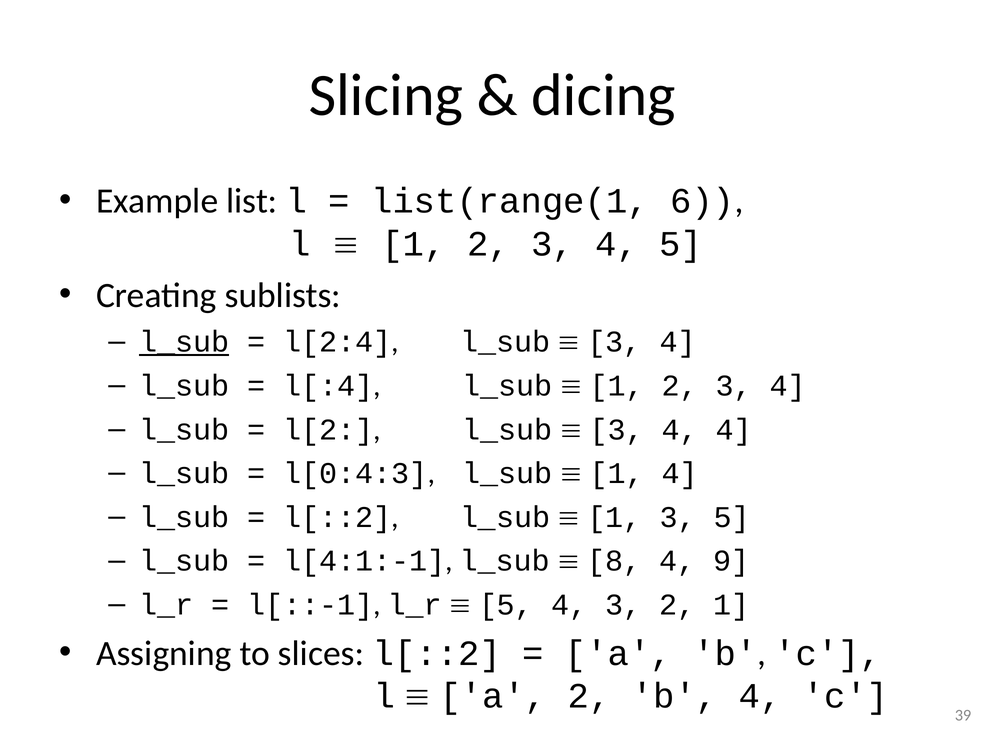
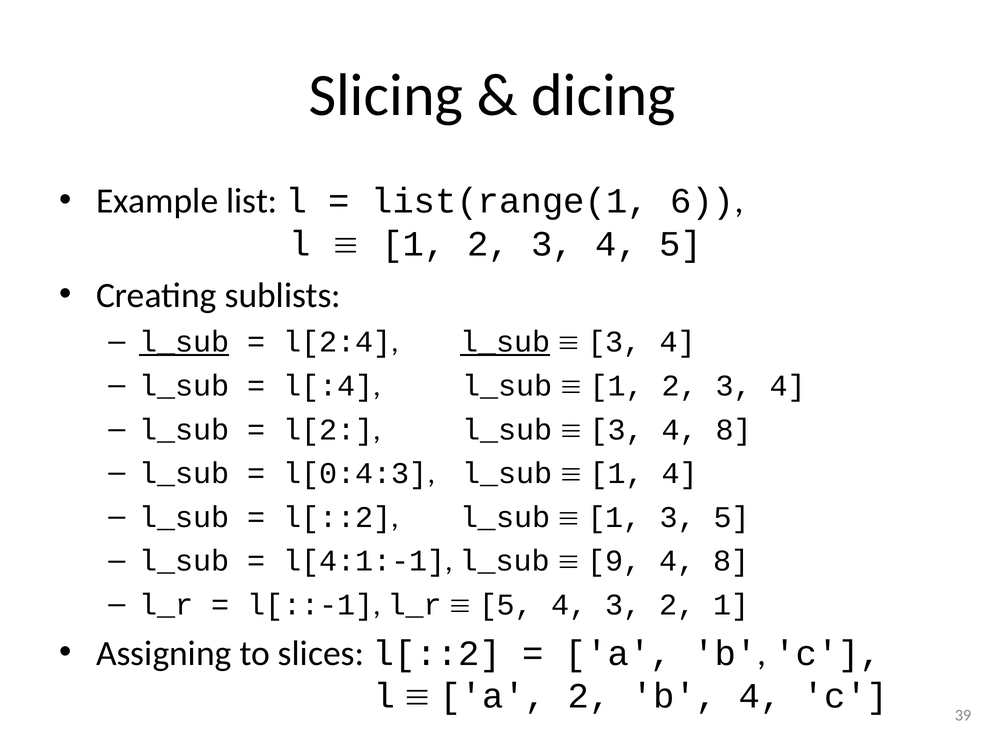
l_sub underline: none -> present (505, 342)
3 4 4: 4 -> 8 (734, 429)
8: 8 -> 9 (614, 561)
9: 9 -> 8 (731, 561)
